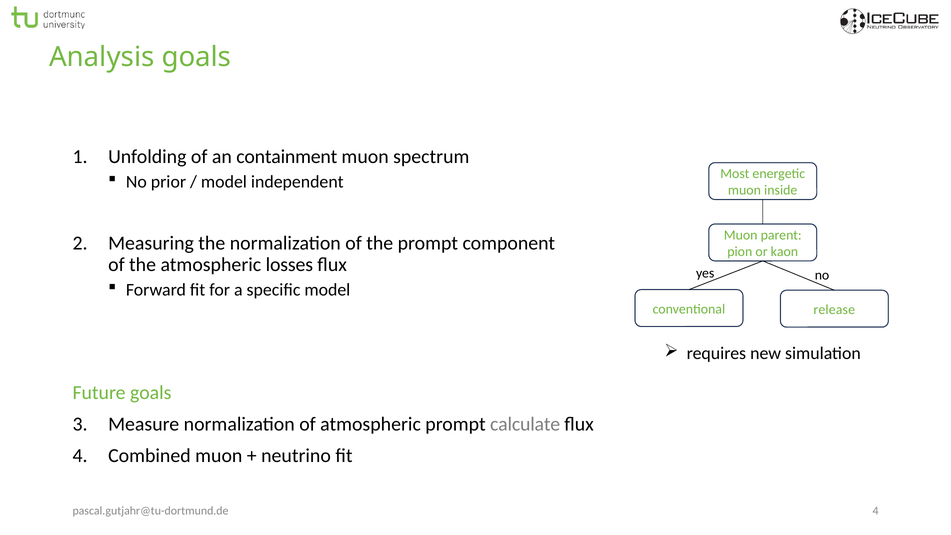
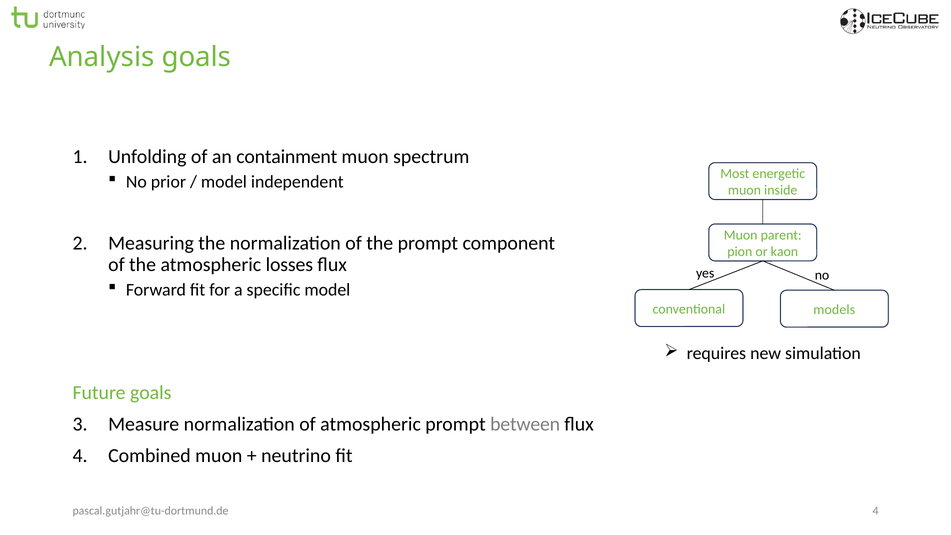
release: release -> models (834, 310)
calculate: calculate -> between (525, 424)
